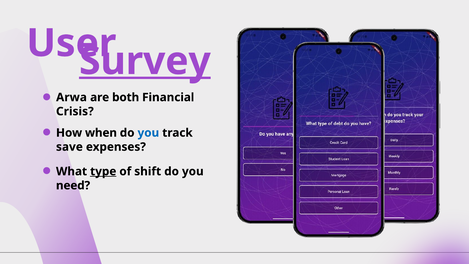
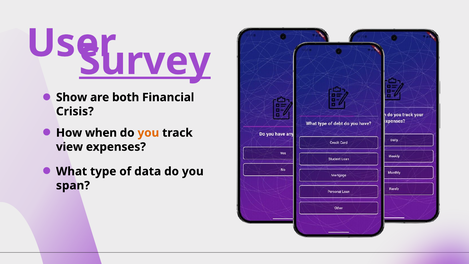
Arwa: Arwa -> Show (72, 97)
you colour: blue -> orange (148, 133)
save: save -> view (69, 147)
type underline: present -> none (103, 171)
shift: shift -> data (148, 171)
need: need -> span (73, 185)
